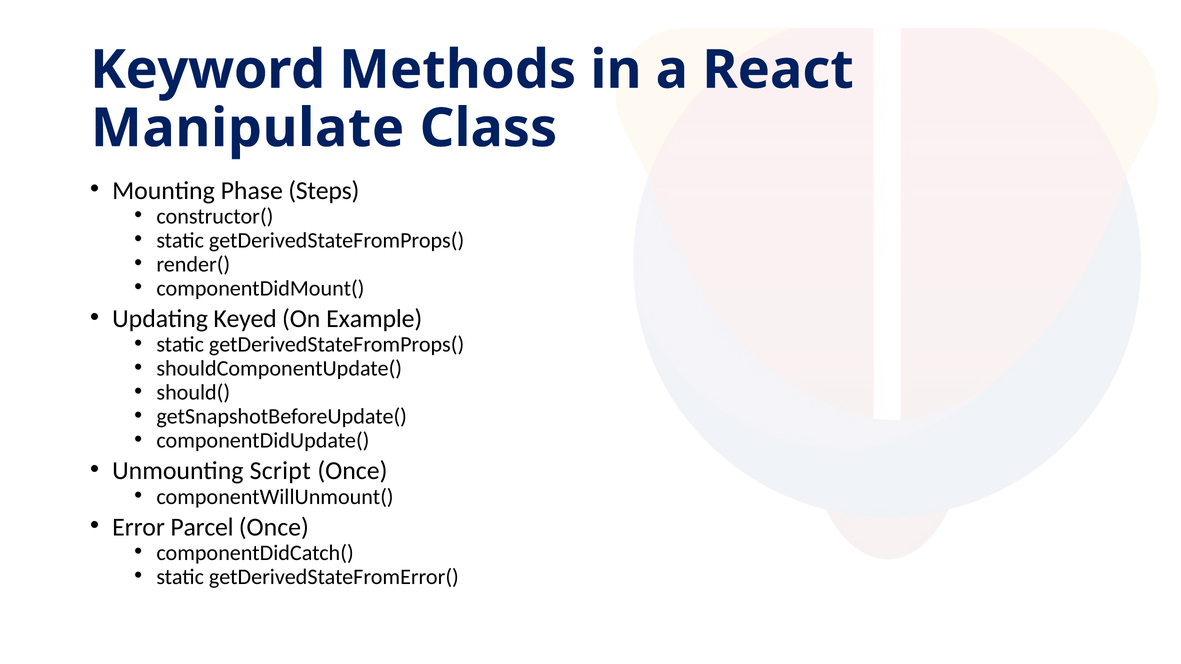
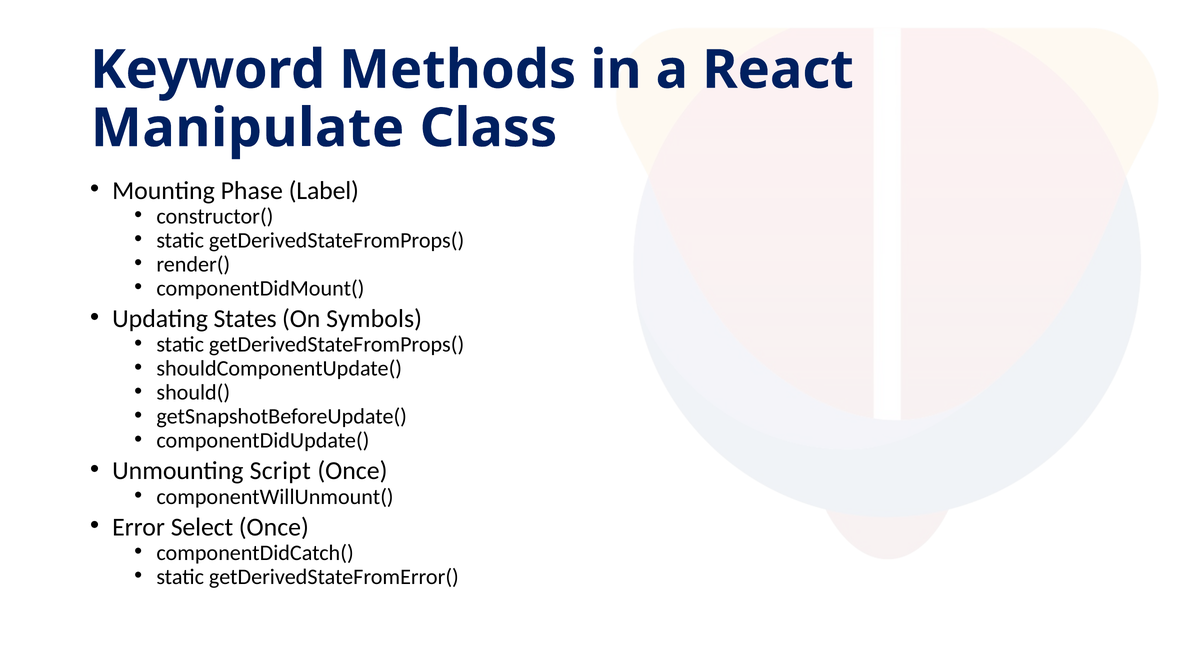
Steps: Steps -> Label (324, 191)
Keyed: Keyed -> States (245, 319)
Example: Example -> Symbols (374, 319)
Parcel: Parcel -> Select (202, 527)
